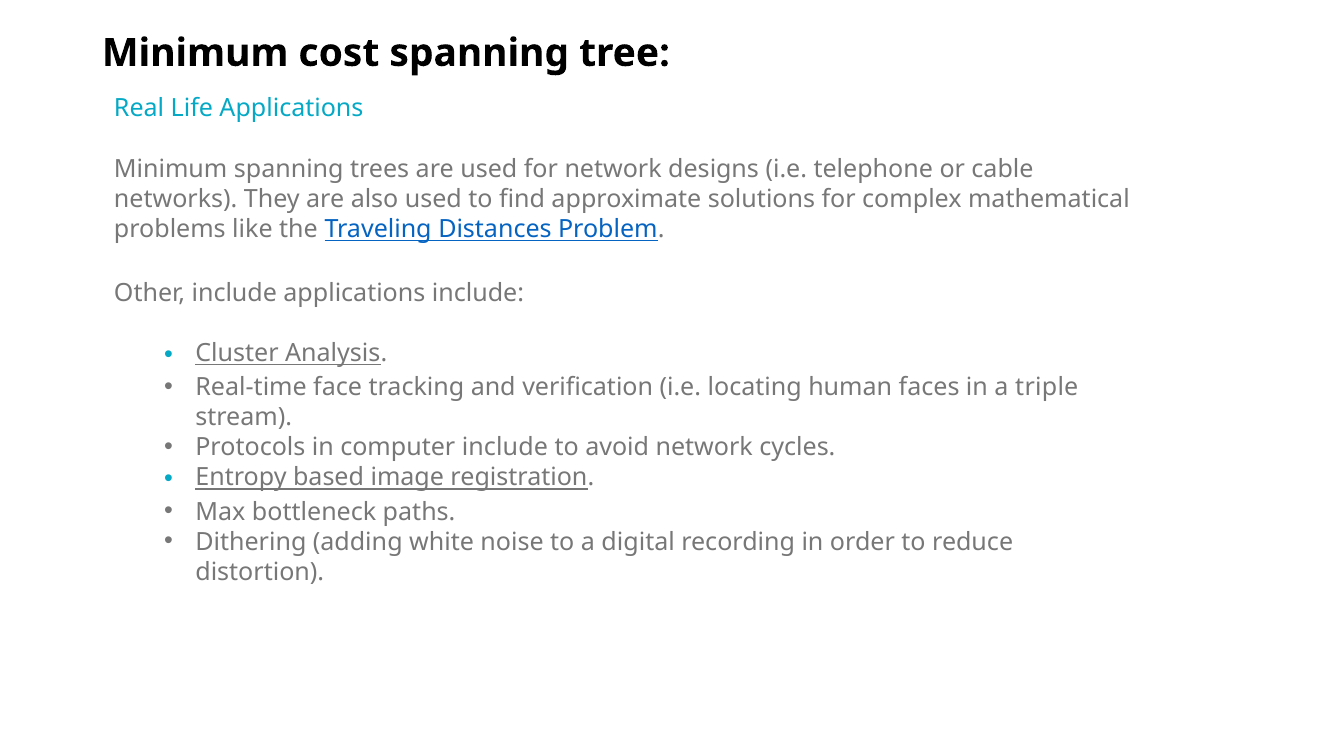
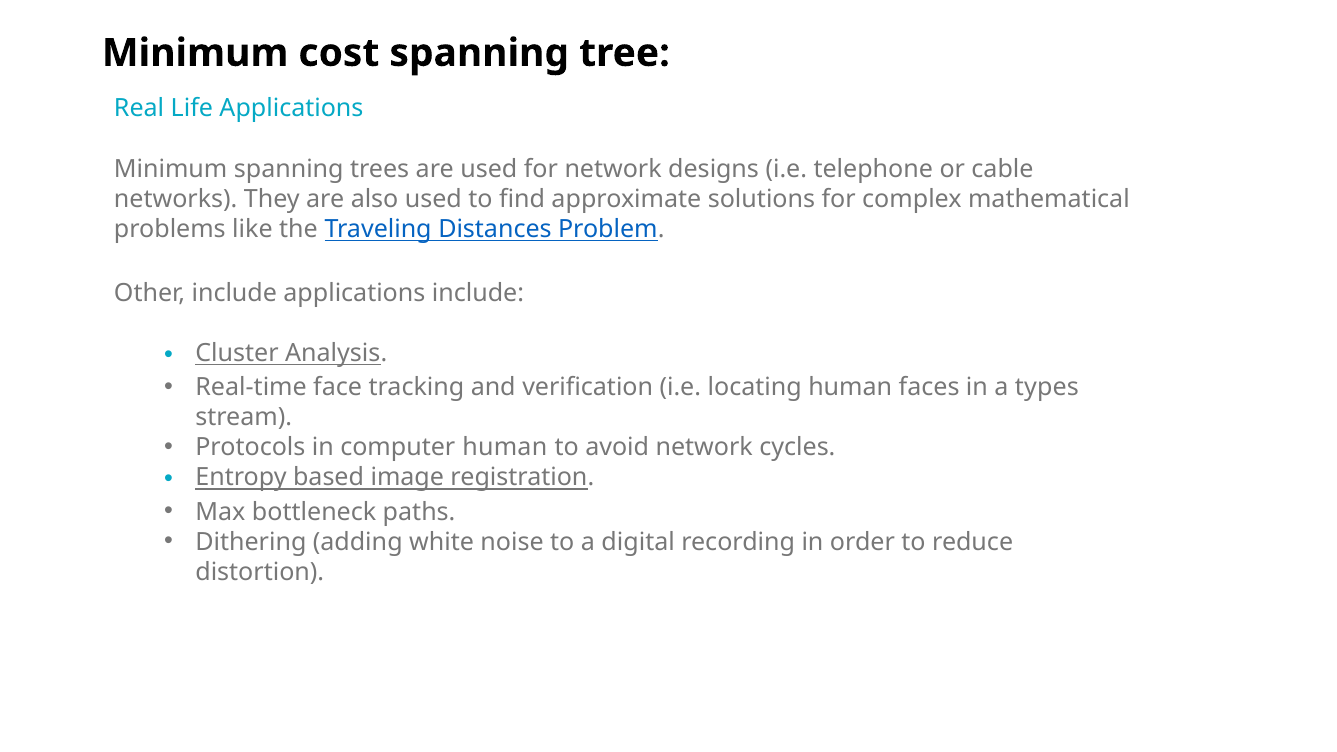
triple: triple -> types (1047, 387)
computer include: include -> human (505, 448)
